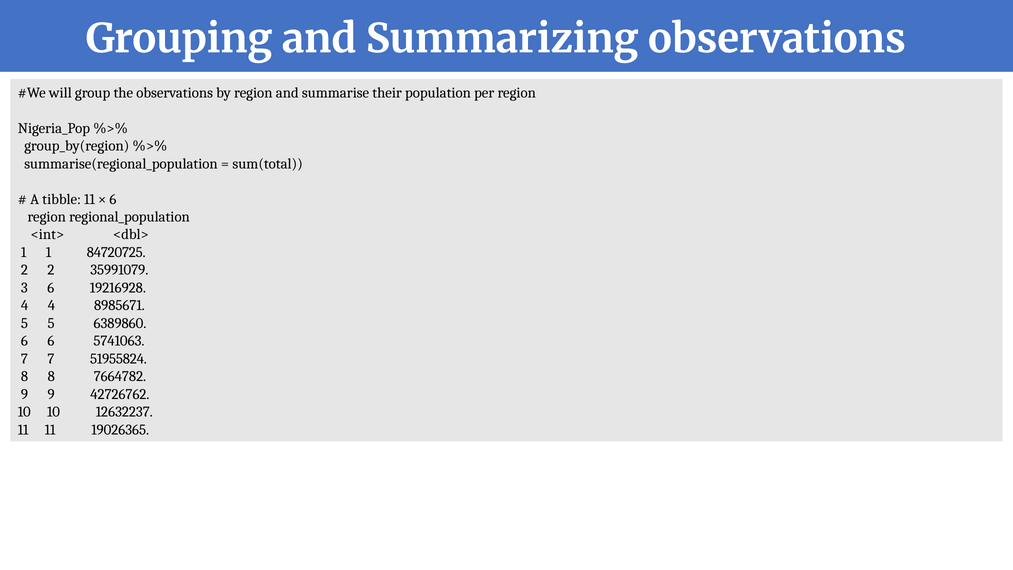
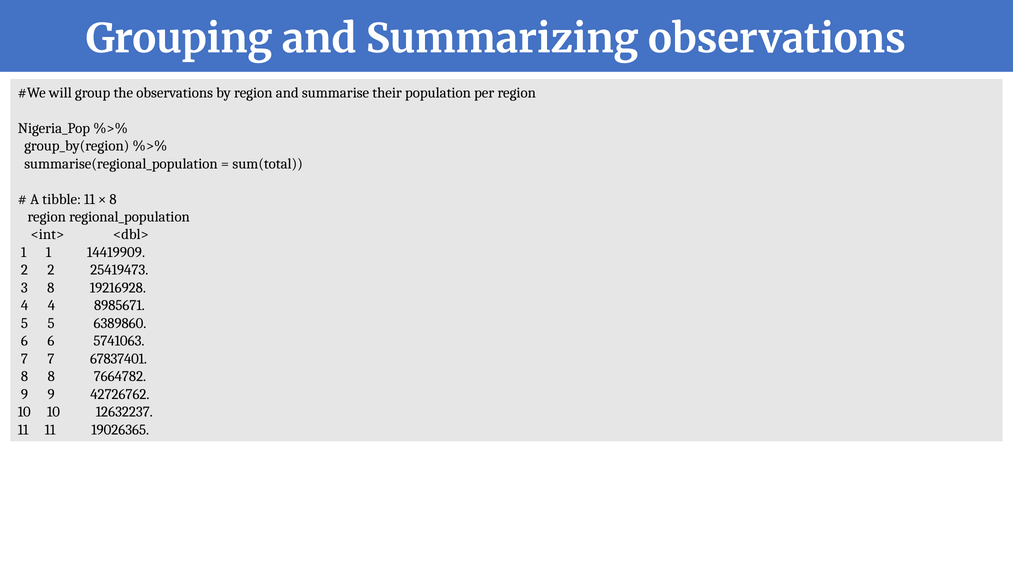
6: 6 -> 8 (113, 199)
84720725: 84720725 -> 14419909 (116, 252)
35991079: 35991079 -> 25419473 (119, 270)
3 6: 6 -> 8 (51, 288)
51955824: 51955824 -> 67837401 (118, 359)
